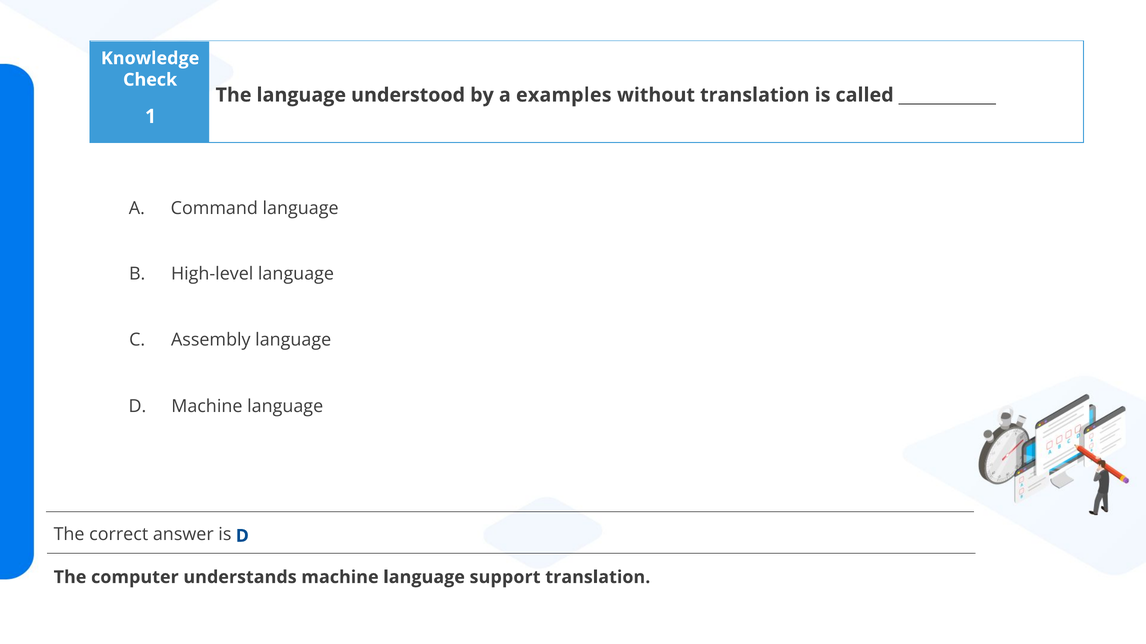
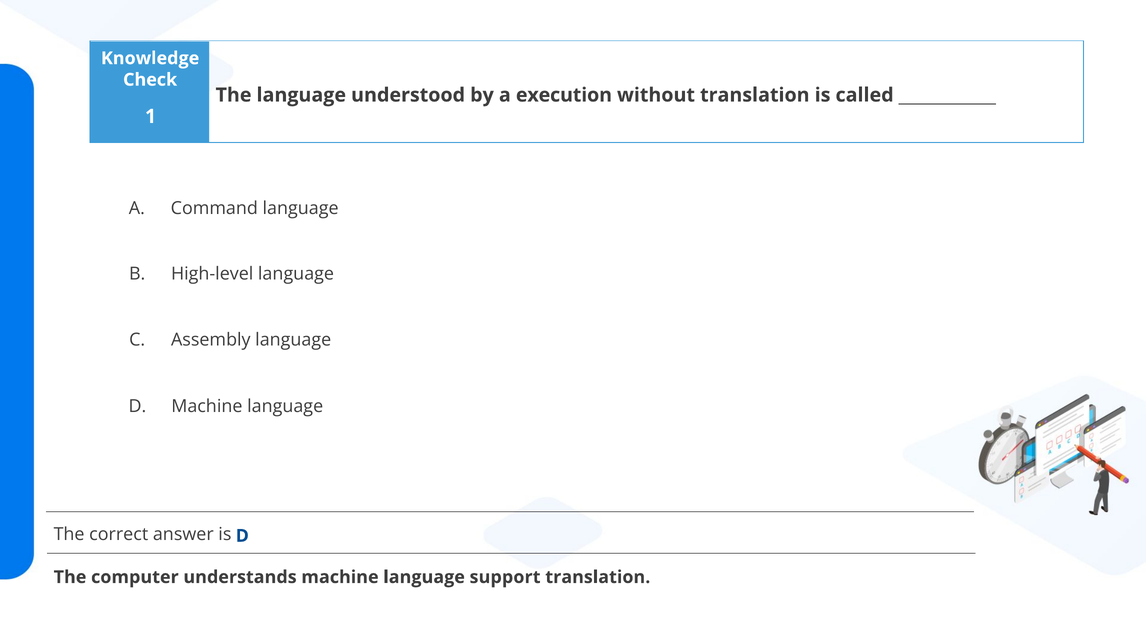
examples: examples -> execution (564, 95)
